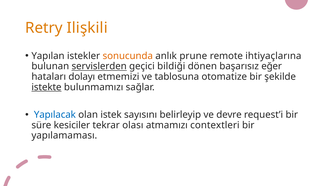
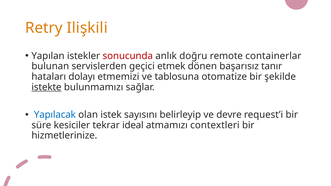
sonucunda colour: orange -> red (128, 56)
prune: prune -> doğru (193, 56)
ihtiyaçlarına: ihtiyaçlarına -> containerlar (273, 56)
servislerden underline: present -> none (99, 66)
bildiği: bildiği -> etmek (171, 66)
eğer: eğer -> tanır (272, 66)
olası: olası -> ideal (133, 125)
yapılamaması: yapılamaması -> hizmetlerinize (64, 136)
